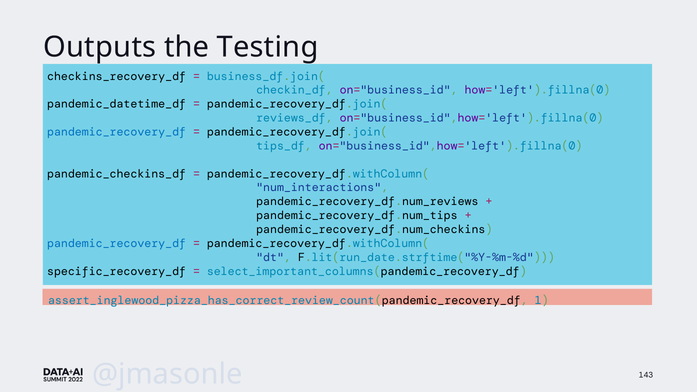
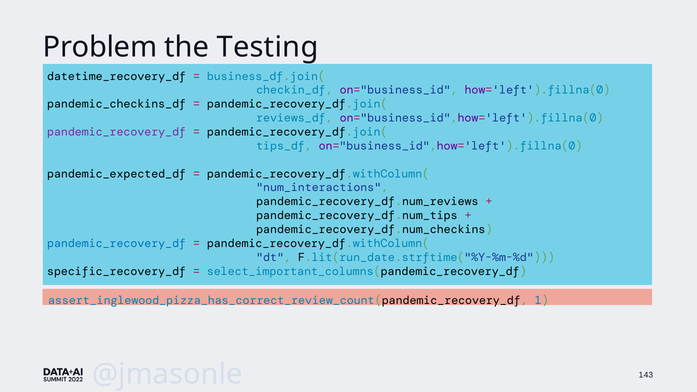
Outputs: Outputs -> Problem (100, 47)
checkins_recovery_df: checkins_recovery_df -> datetime_recovery_df (117, 76)
pandemic_datetime_df: pandemic_datetime_df -> pandemic_checkins_df (117, 104)
pandemic_recovery_df colour: blue -> purple (117, 132)
pandemic_checkins_df: pandemic_checkins_df -> pandemic_expected_df (117, 174)
